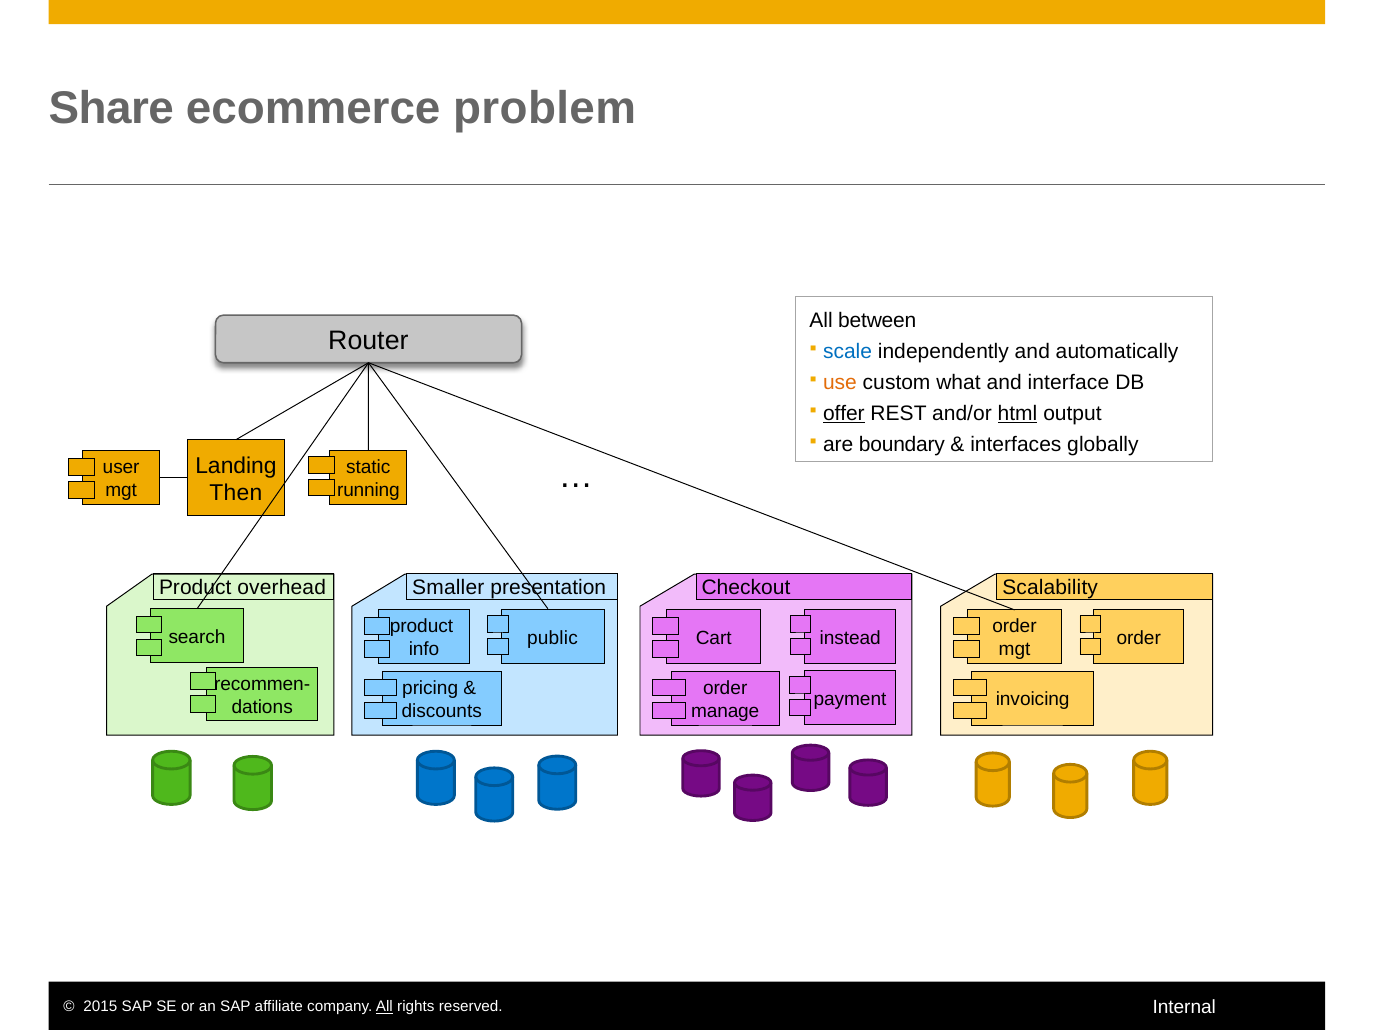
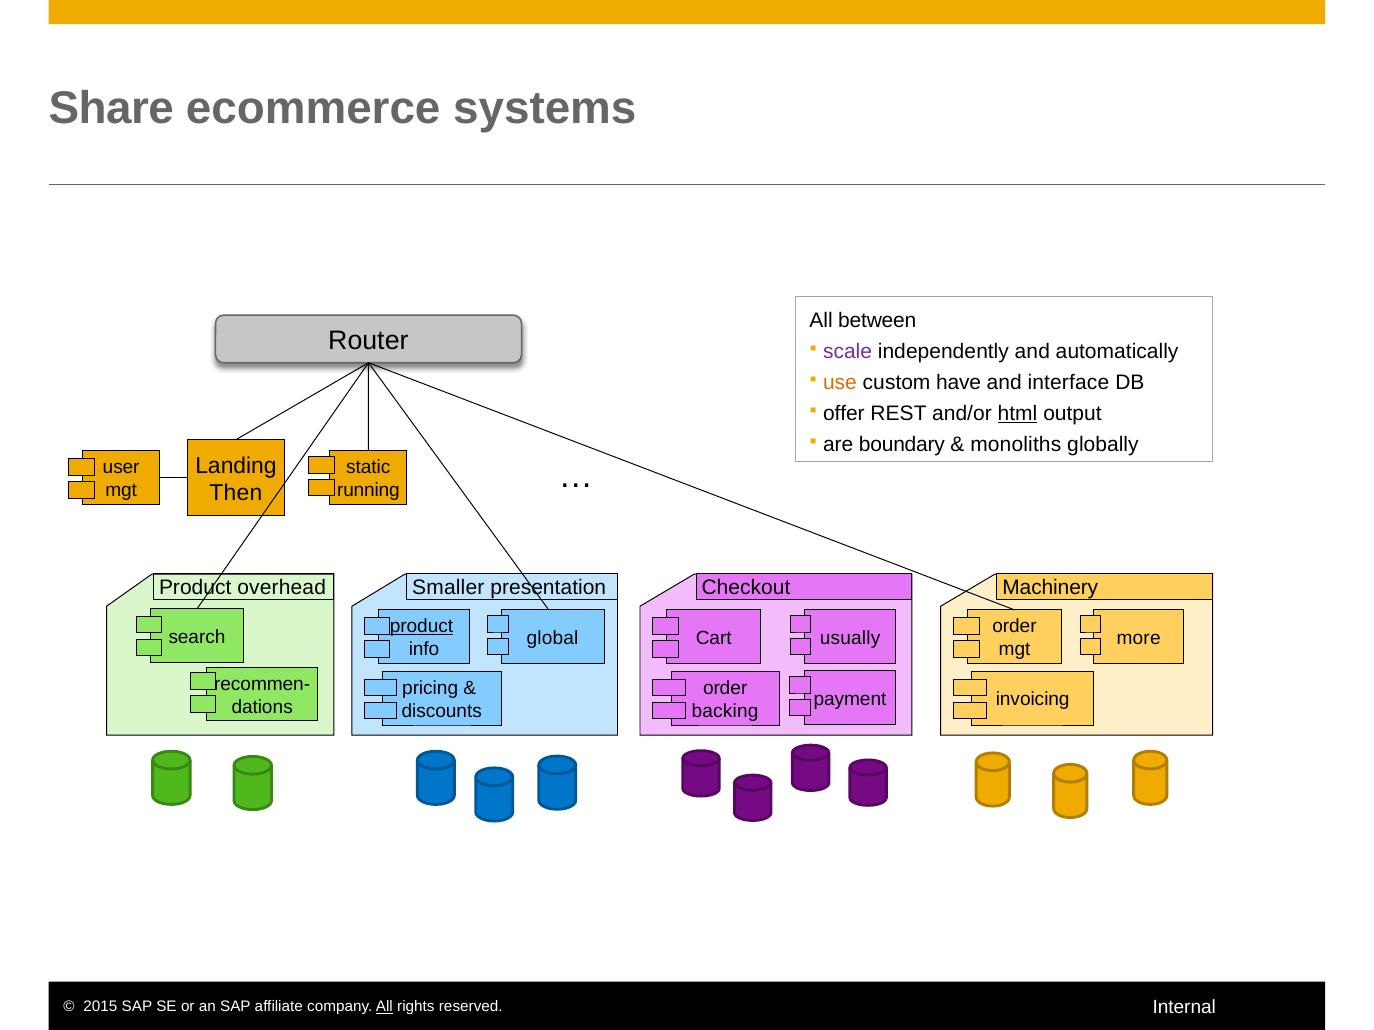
problem: problem -> systems (545, 109)
scale colour: blue -> purple (848, 352)
what: what -> have (959, 383)
offer underline: present -> none (844, 414)
interfaces: interfaces -> monoliths (1016, 445)
Scalability: Scalability -> Machinery (1050, 588)
product underline: none -> present (421, 627)
public: public -> global (552, 638)
instead: instead -> usually (850, 638)
order: order -> more (1139, 638)
manage: manage -> backing (725, 711)
